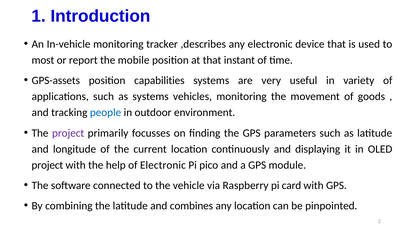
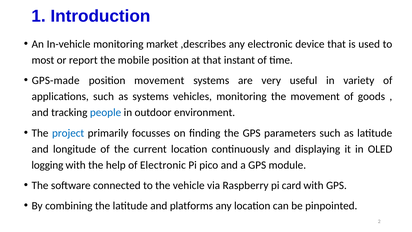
tracker: tracker -> market (162, 44)
GPS-assets: GPS-assets -> GPS-made (56, 80)
position capabilities: capabilities -> movement (159, 80)
project colour: purple -> blue (68, 133)
project: project -> logging (47, 165)
combines: combines -> platforms (191, 206)
